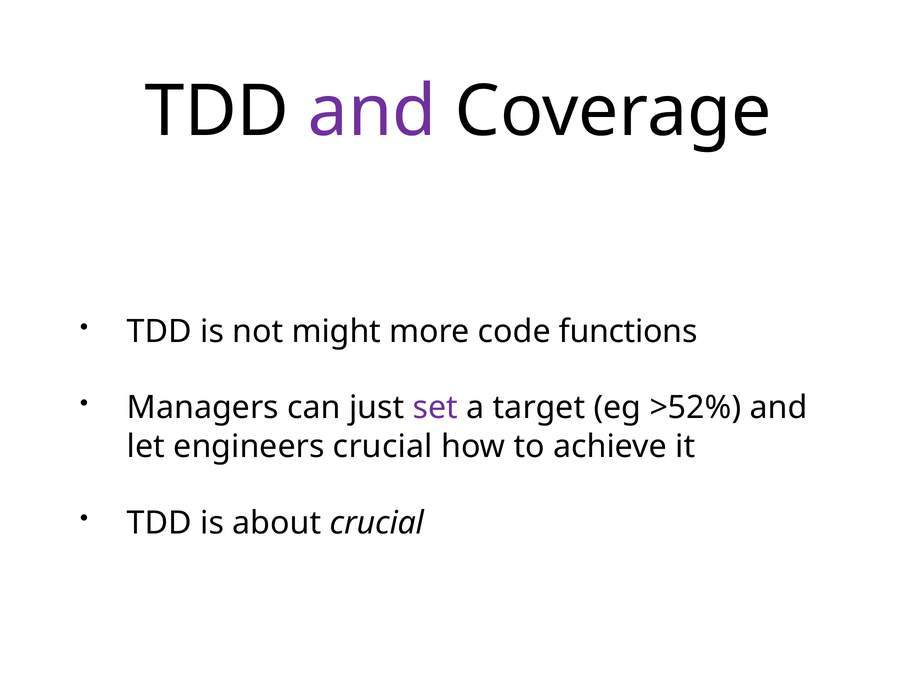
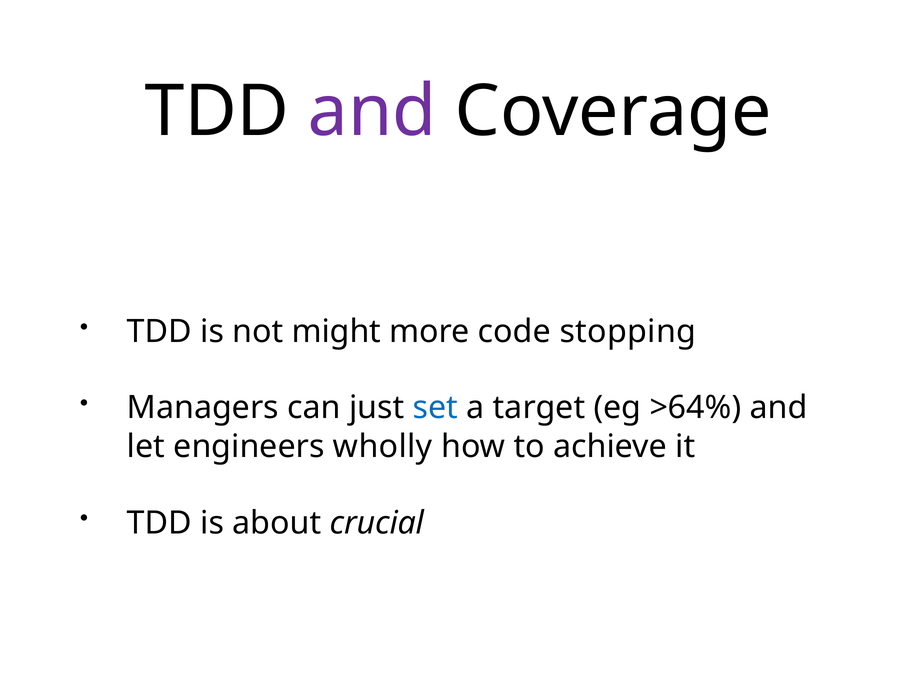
functions: functions -> stopping (628, 331)
set colour: purple -> blue (435, 408)
>52%: >52% -> >64% (695, 408)
engineers crucial: crucial -> wholly (383, 446)
